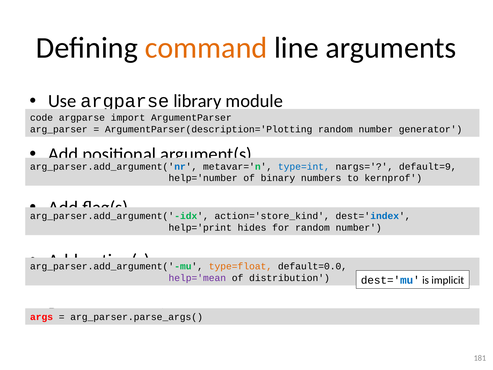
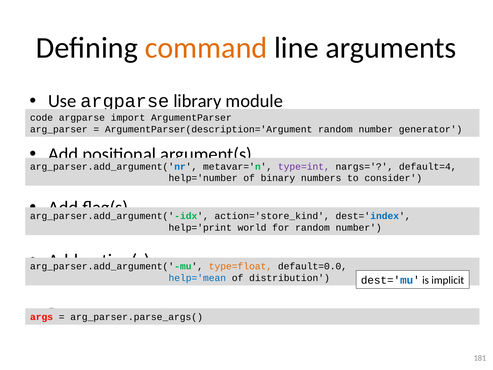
ArgumentParser(description='Plotting: ArgumentParser(description='Plotting -> ArgumentParser(description='Argument (209, 129)
type=int colour: blue -> purple (304, 167)
default=9: default=9 -> default=4 (428, 167)
kernprof: kernprof -> consider (393, 178)
hides: hides -> world (252, 227)
help='mean colour: purple -> blue (197, 278)
